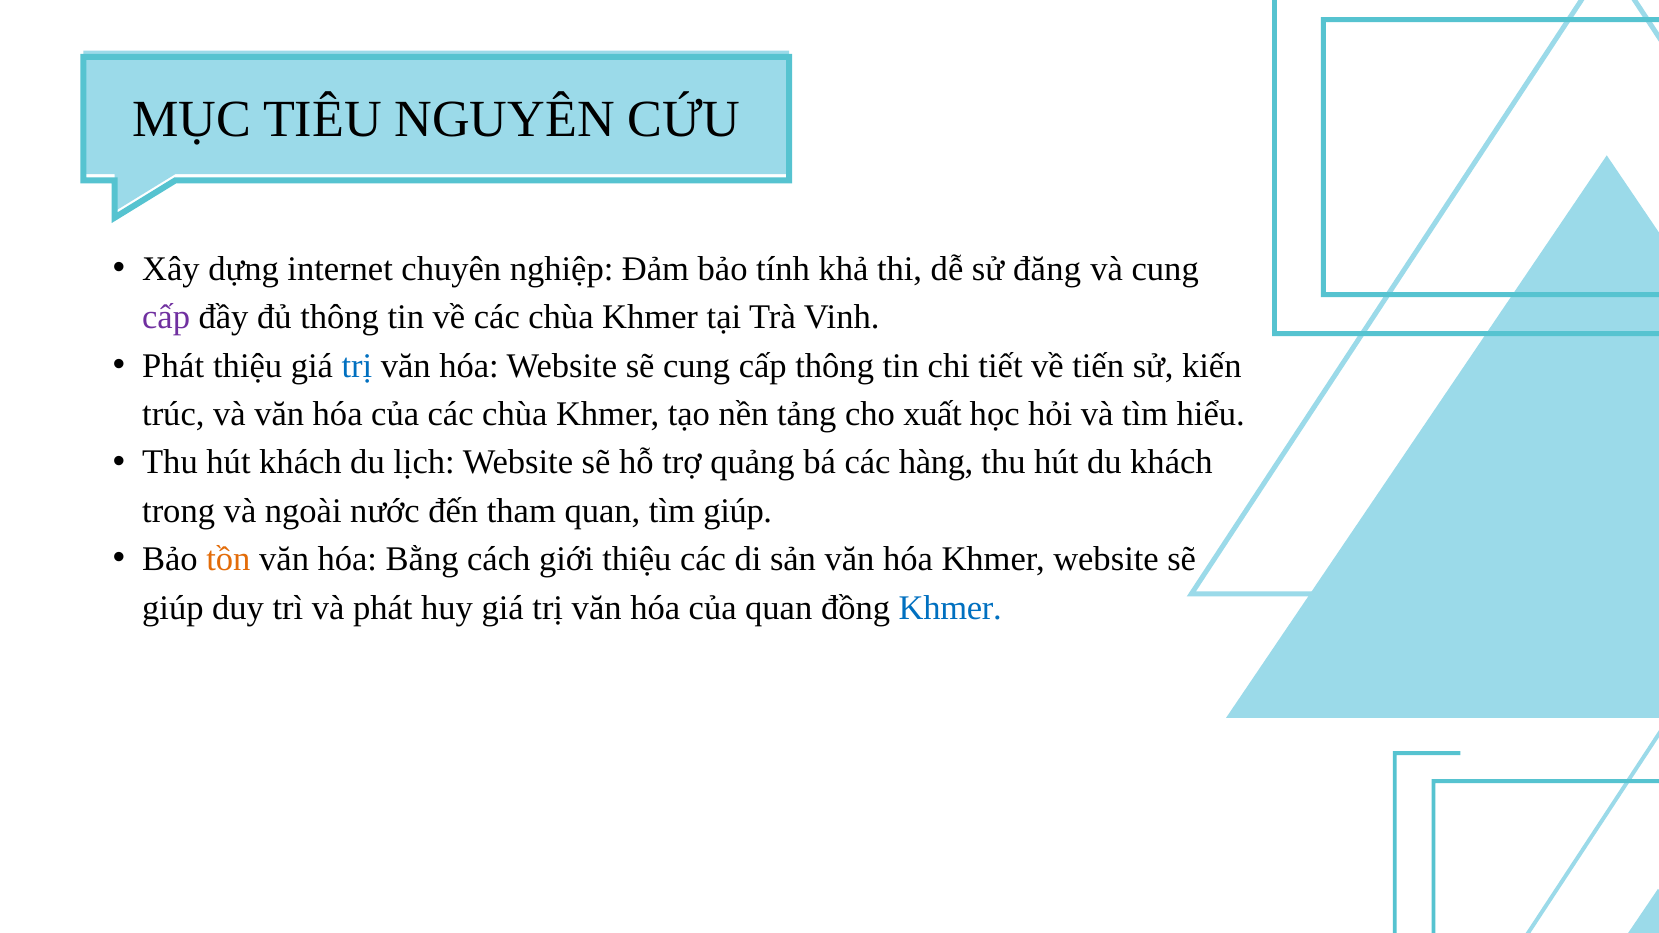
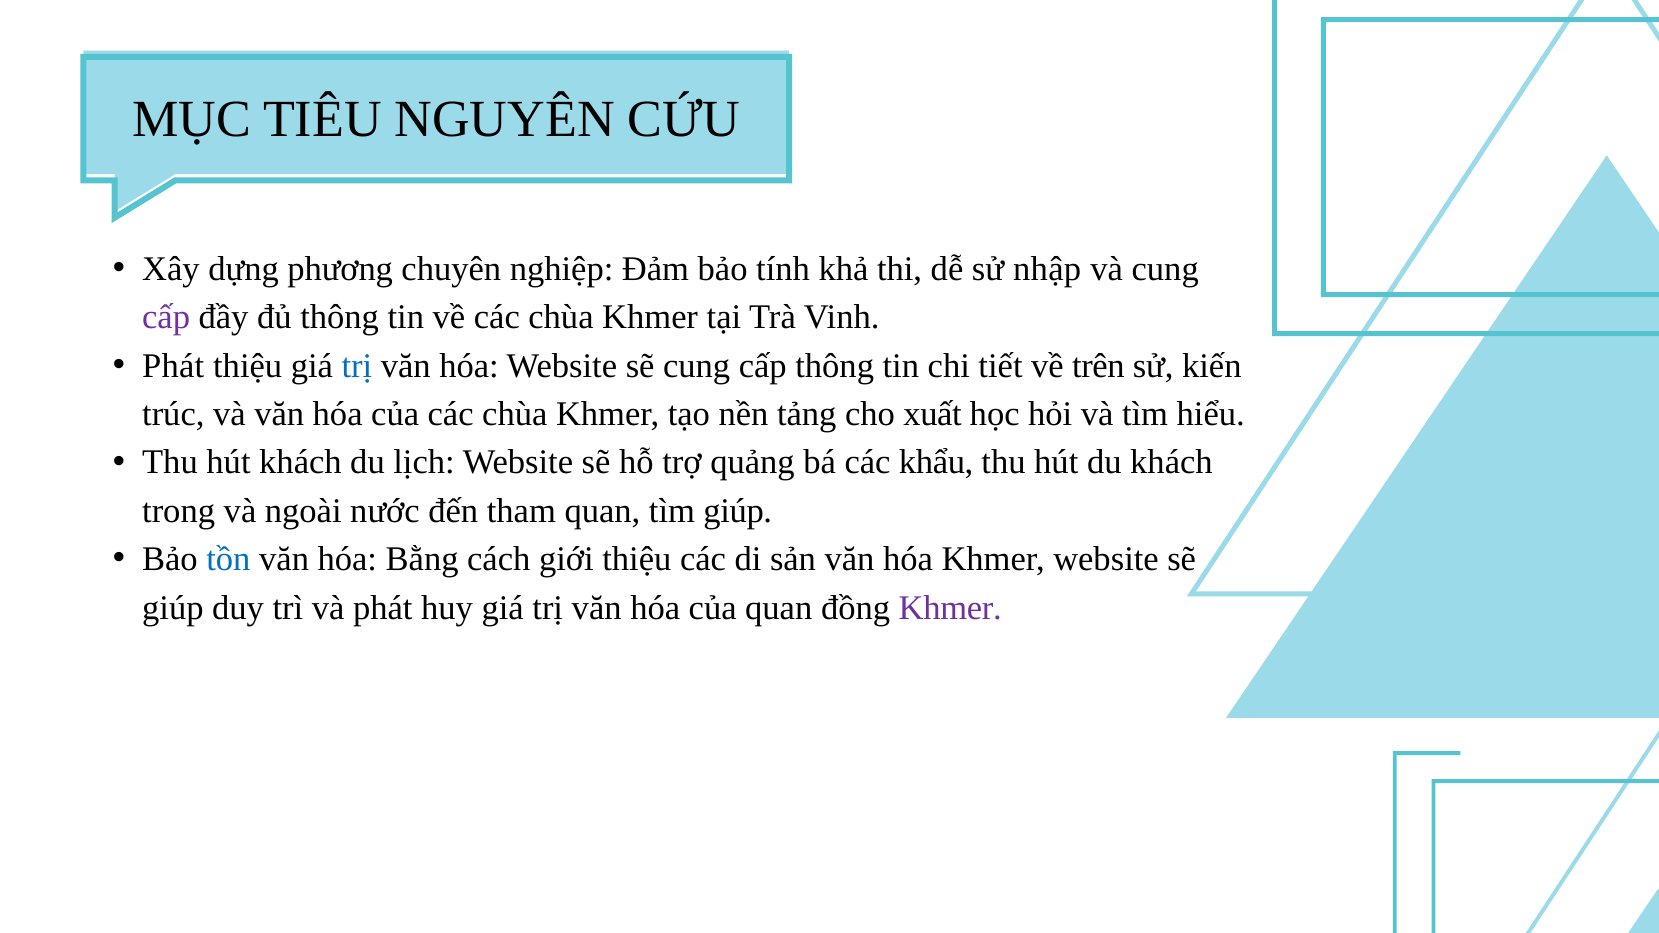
internet: internet -> phương (340, 269)
đăng: đăng -> nhập (1047, 269)
tiến: tiến -> trên (1098, 366)
hàng: hàng -> khẩu (936, 463)
tồn colour: orange -> blue (228, 559)
Khmer colour: blue -> purple (950, 608)
